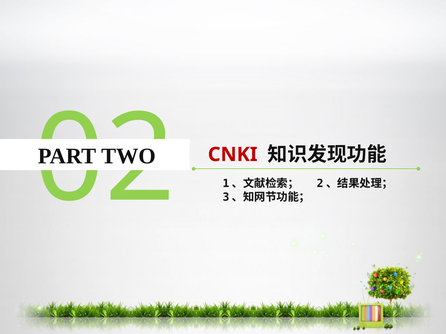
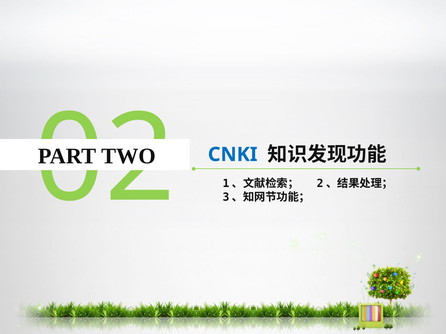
CNKI colour: red -> blue (233, 155)
